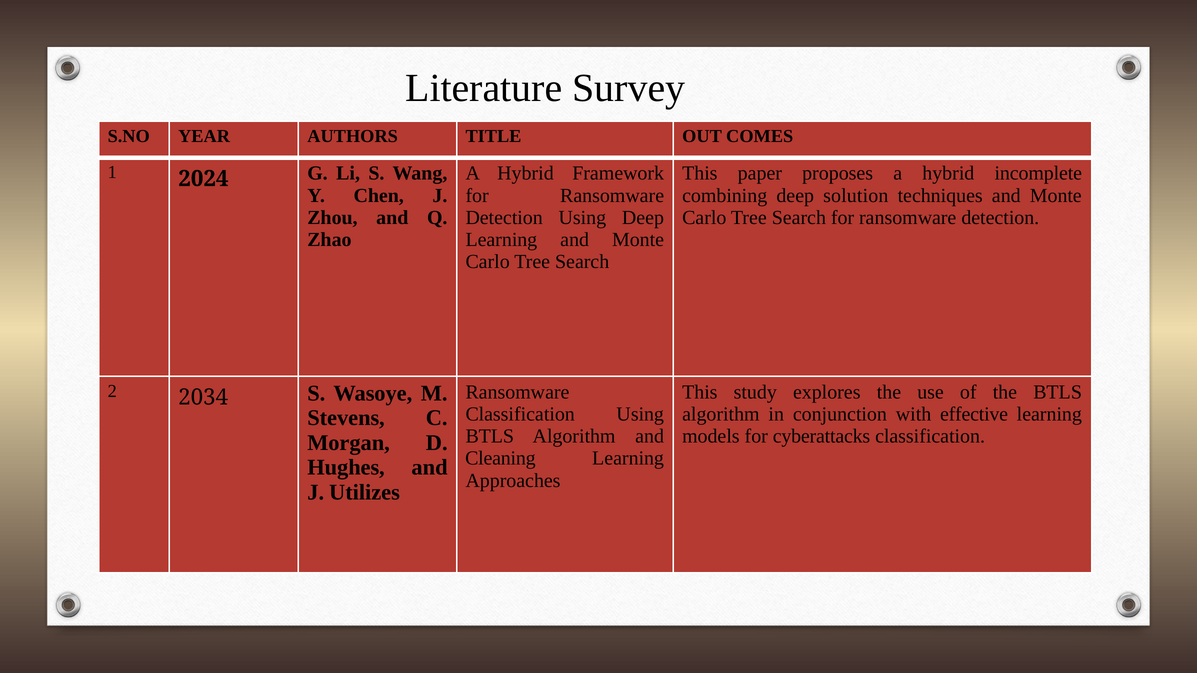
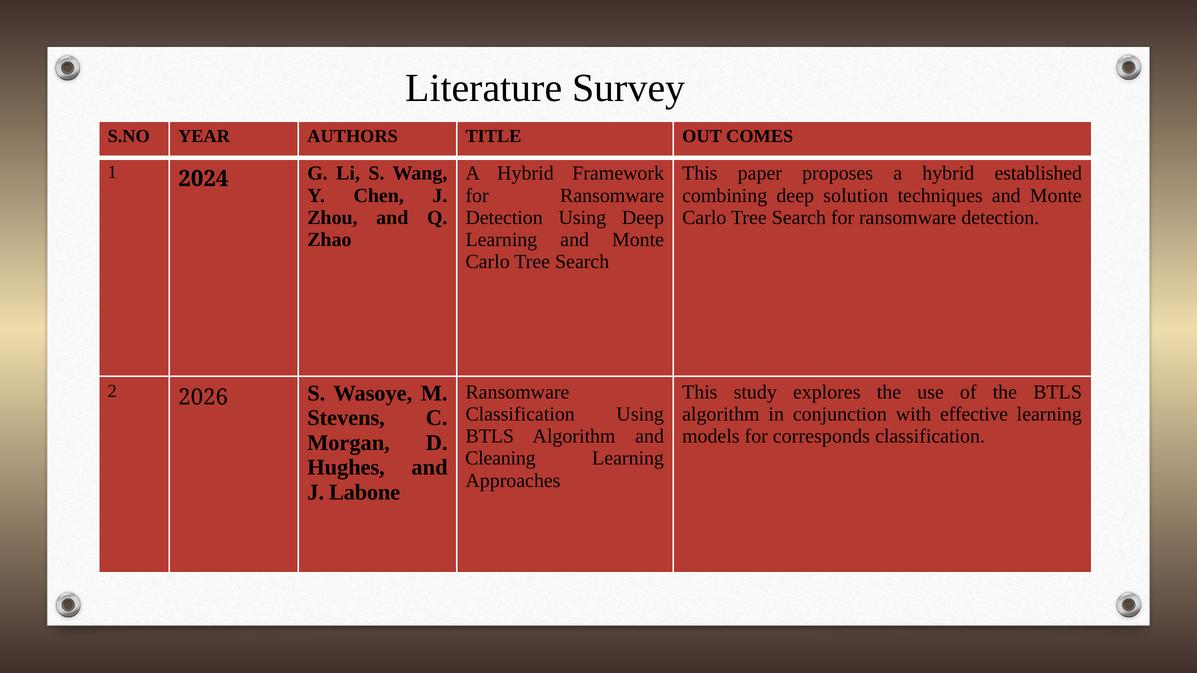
incomplete: incomplete -> established (1038, 173)
2034: 2034 -> 2026 (203, 398)
cyberattacks: cyberattacks -> corresponds (821, 436)
Utilizes: Utilizes -> Labone (365, 492)
